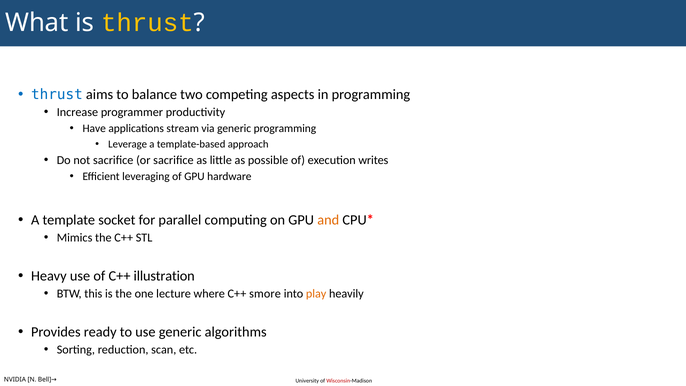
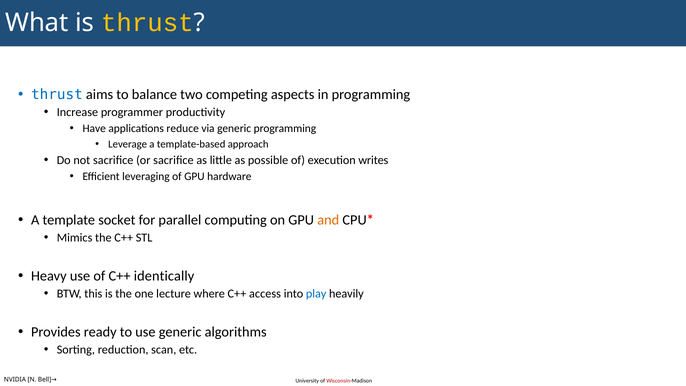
stream: stream -> reduce (183, 128)
illustration: illustration -> identically (164, 276)
smore: smore -> access (265, 294)
play colour: orange -> blue (316, 294)
